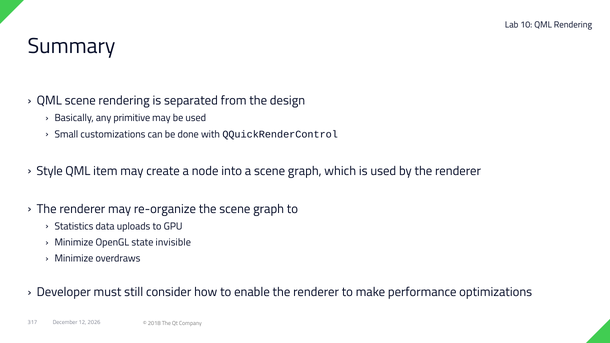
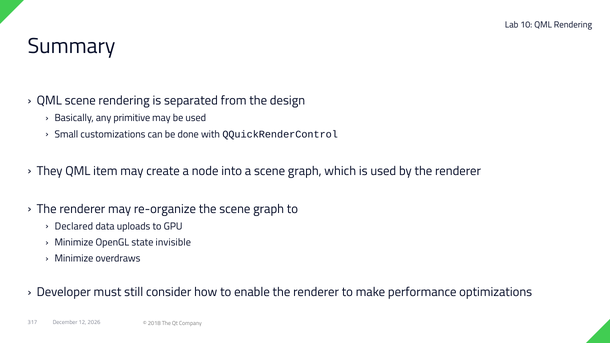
Style: Style -> They (50, 171)
Statistics: Statistics -> Declared (74, 227)
